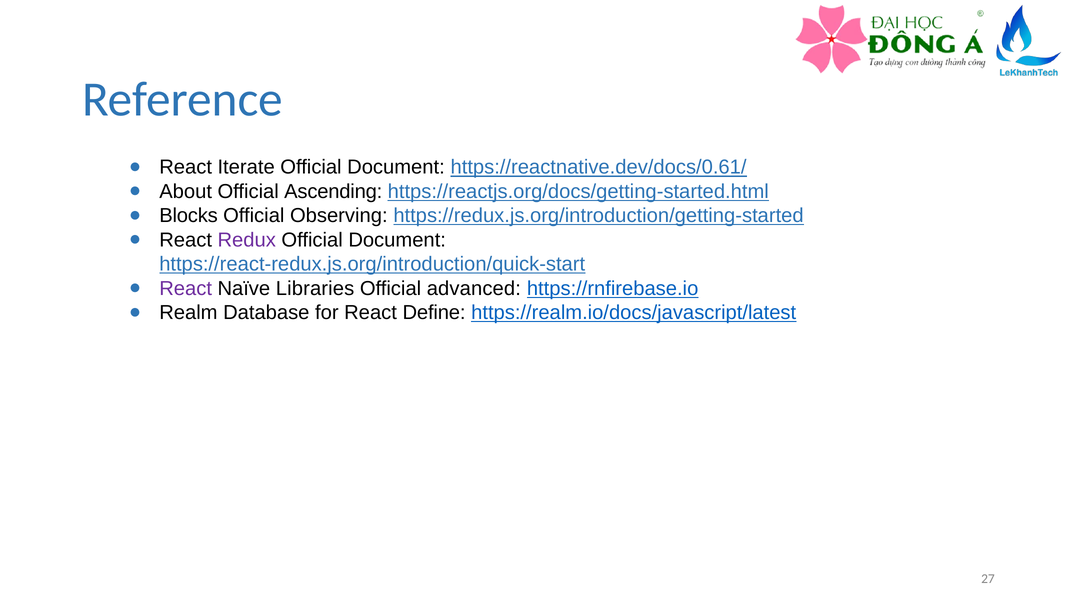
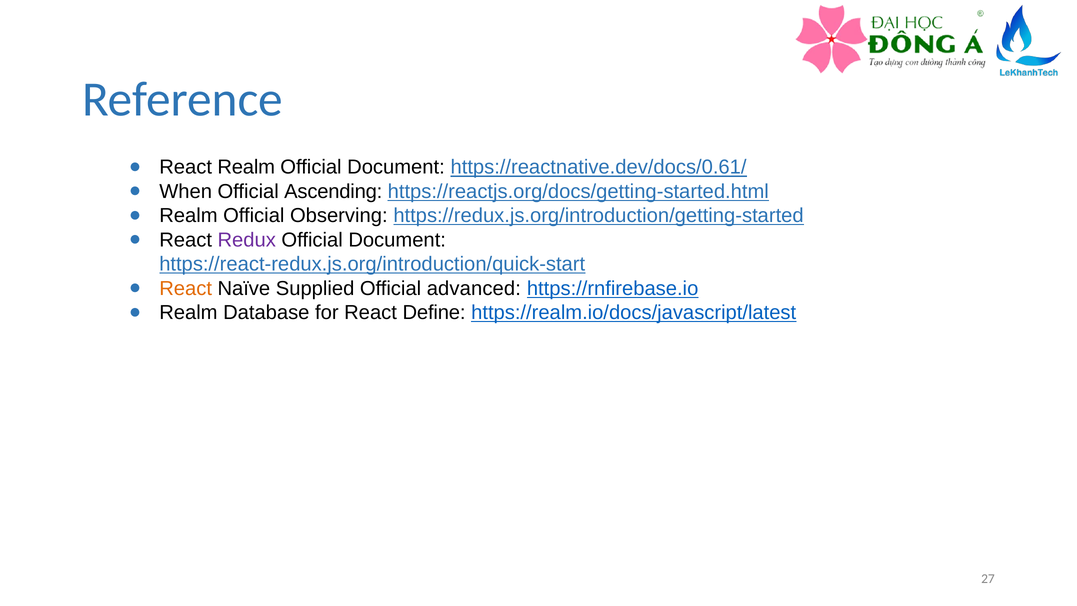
React Iterate: Iterate -> Realm (246, 167)
About: About -> When (186, 191)
Blocks: Blocks -> Realm (188, 216)
React colour: purple -> orange (186, 288)
Libraries: Libraries -> Supplied (315, 288)
